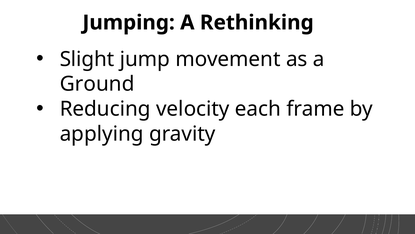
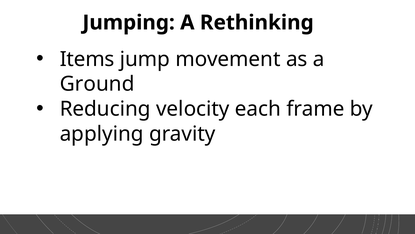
Slight: Slight -> Items (87, 59)
